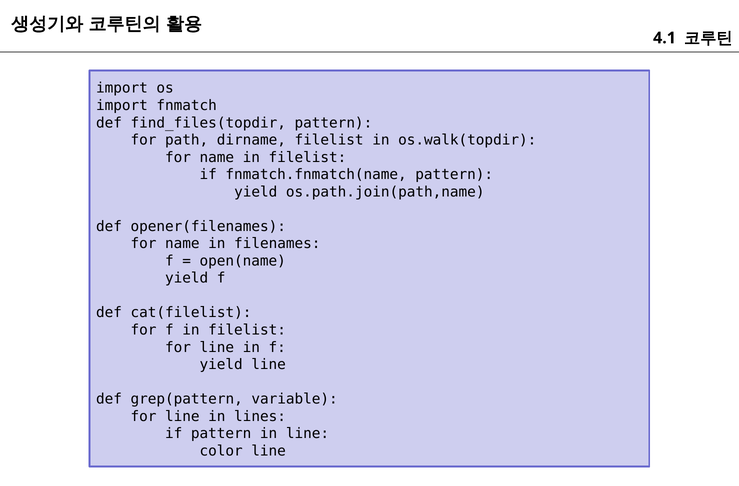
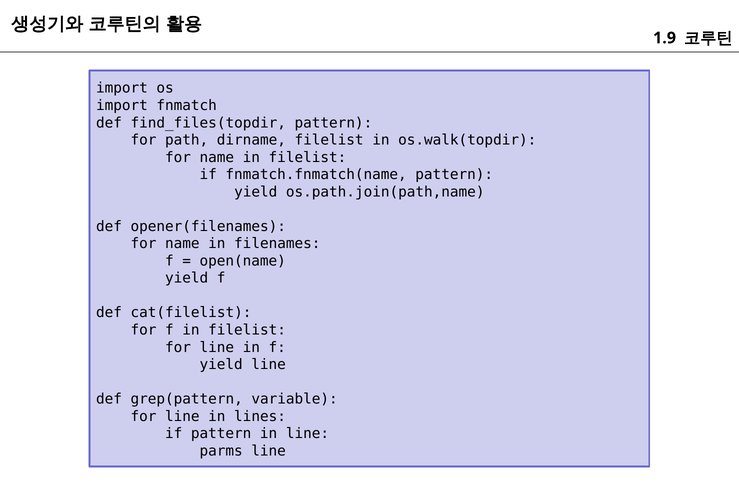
4.1: 4.1 -> 1.9 (665, 38)
color: color -> parms (221, 450)
